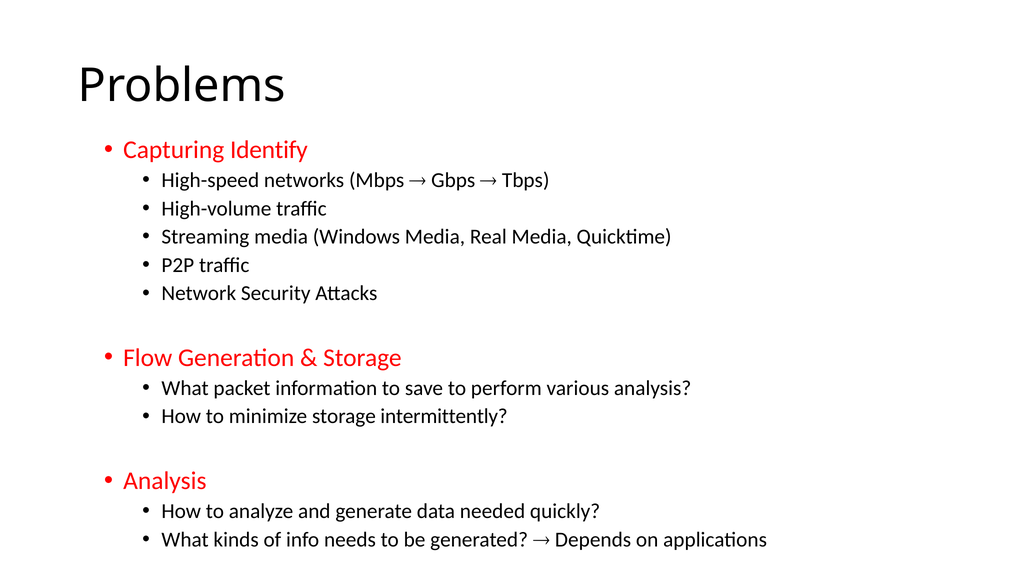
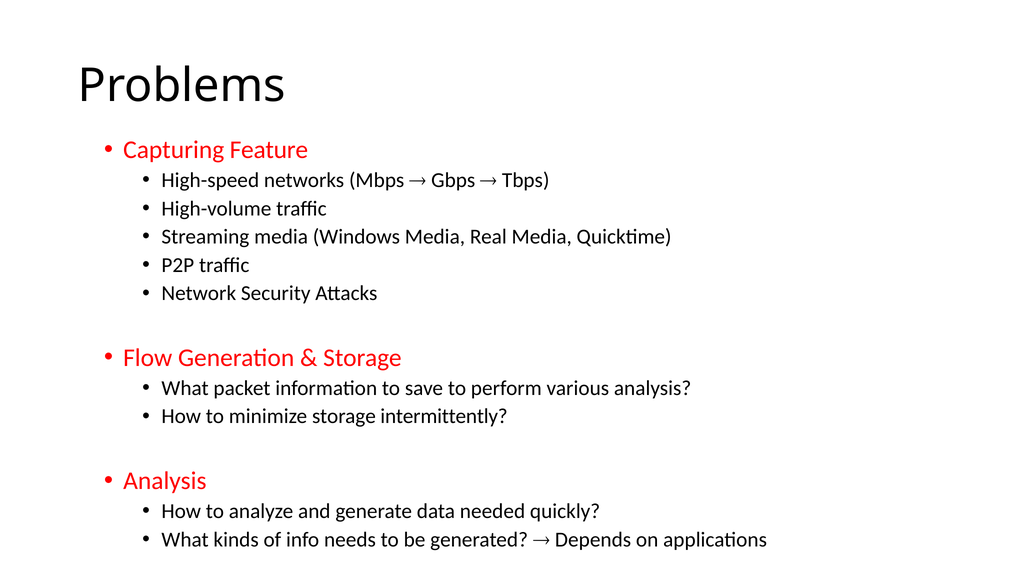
Identify: Identify -> Feature (269, 150)
